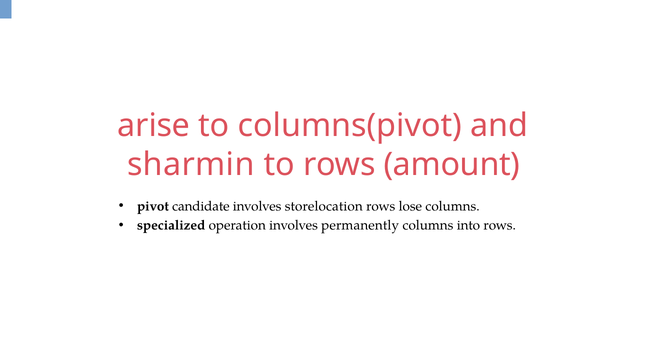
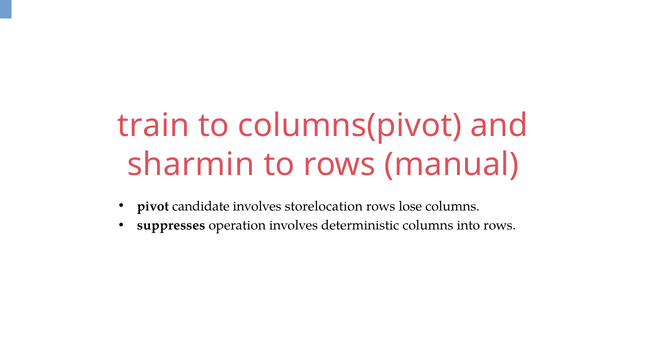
arise: arise -> train (154, 126)
amount: amount -> manual (452, 164)
specialized: specialized -> suppresses (171, 225)
permanently: permanently -> deterministic (360, 225)
